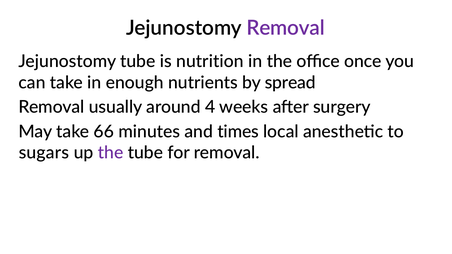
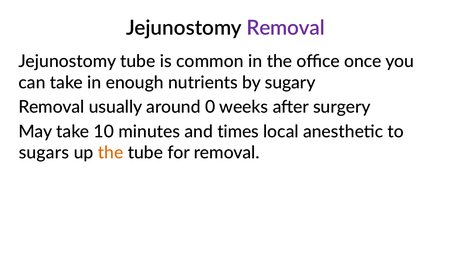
nutrition: nutrition -> common (210, 62)
spread: spread -> sugary (290, 83)
4: 4 -> 0 (210, 107)
66: 66 -> 10 (104, 132)
the colour: purple -> orange (111, 153)
